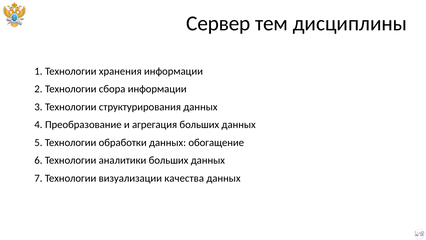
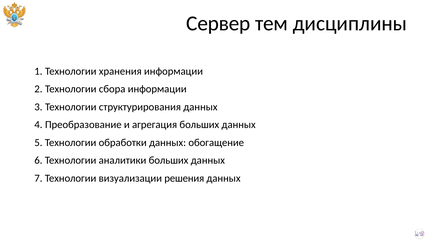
качества: качества -> решения (184, 178)
